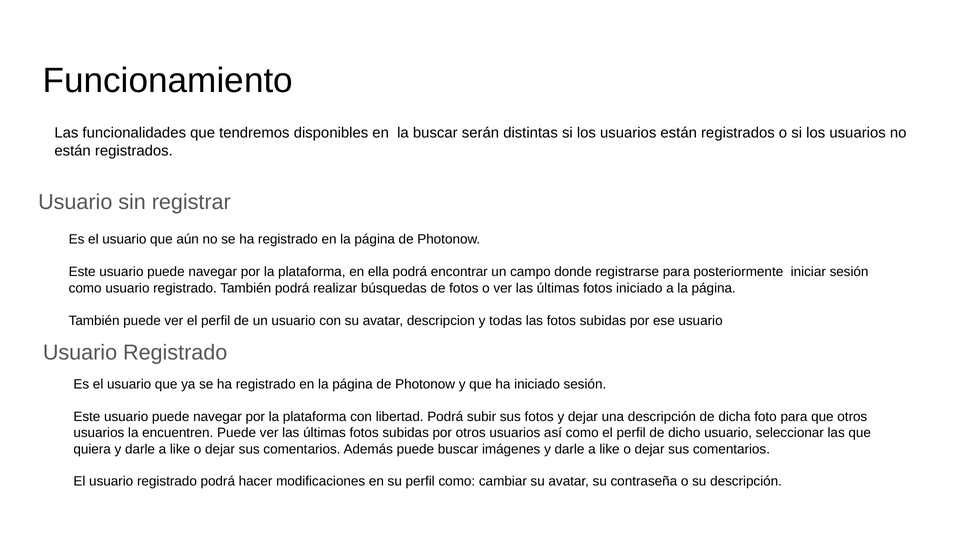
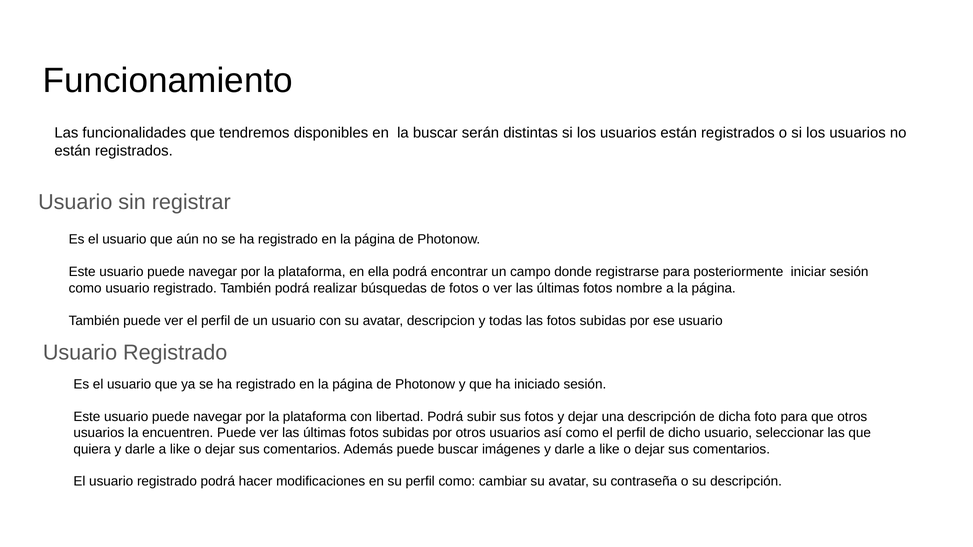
fotos iniciado: iniciado -> nombre (639, 288)
